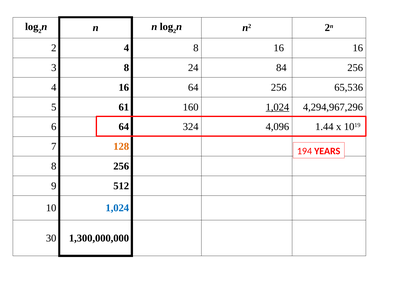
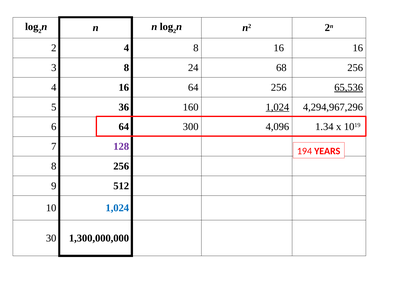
84: 84 -> 68 (281, 68)
65,536 underline: none -> present (349, 88)
61: 61 -> 36 (124, 107)
324: 324 -> 300 (191, 127)
1.44: 1.44 -> 1.34 (324, 127)
128 colour: orange -> purple (121, 147)
